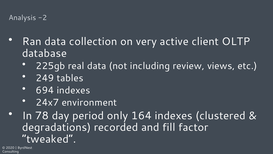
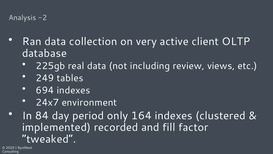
78: 78 -> 84 (42, 115)
degradations: degradations -> implemented (56, 127)
